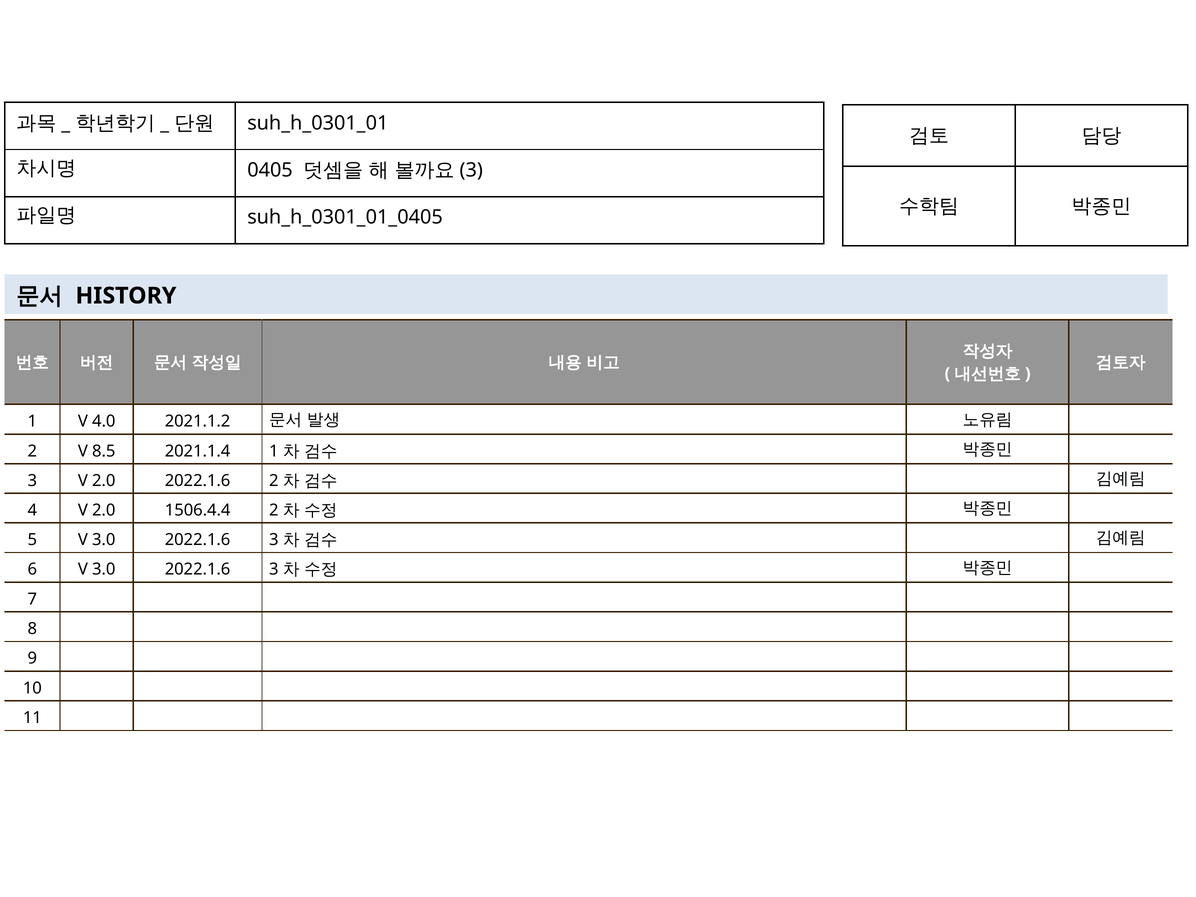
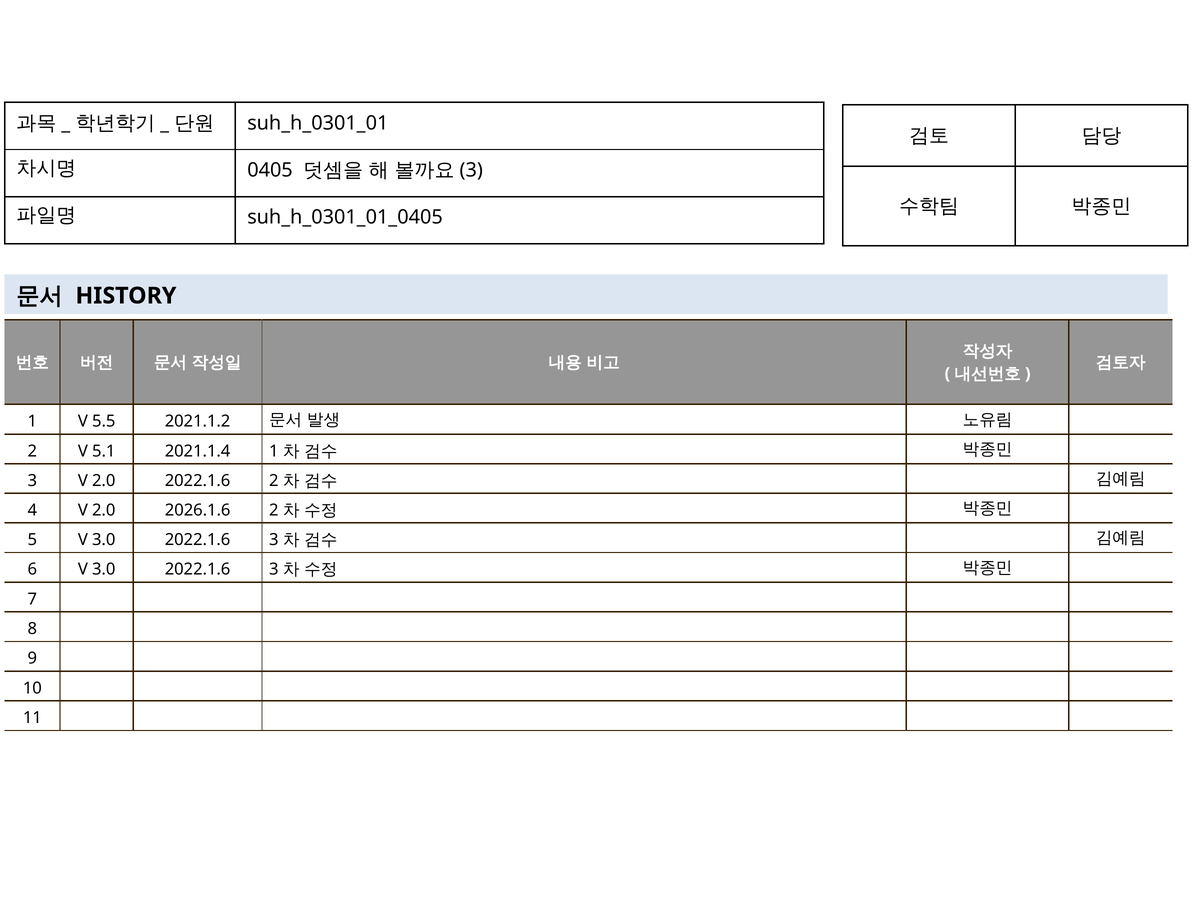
4.0: 4.0 -> 5.5 (104, 421)
8.5: 8.5 -> 5.1 (104, 451)
1506.4.4: 1506.4.4 -> 2026.1.6 (198, 510)
